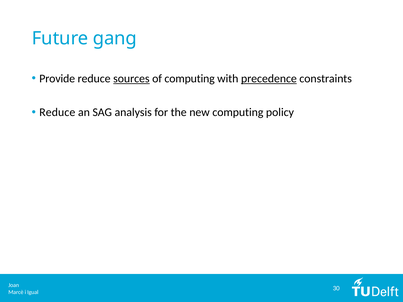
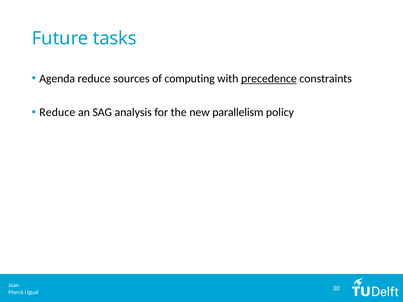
gang: gang -> tasks (115, 38)
Provide: Provide -> Agenda (57, 79)
sources underline: present -> none (131, 79)
new computing: computing -> parallelism (238, 112)
